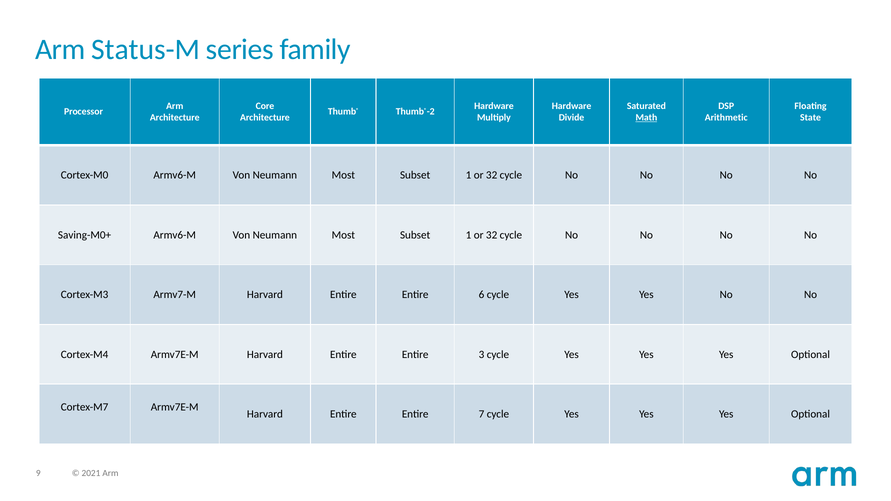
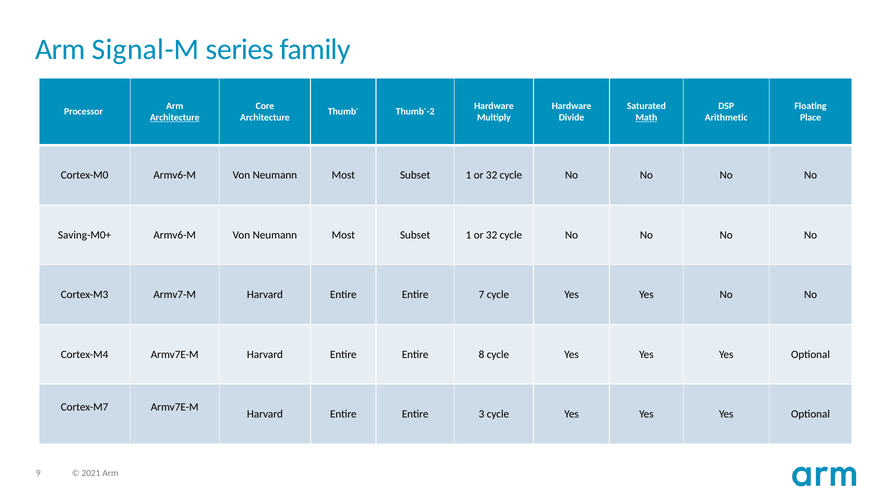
Status-M: Status-M -> Signal-M (146, 49)
Architecture underline: none -> present (175, 118)
State: State -> Place (811, 118)
6: 6 -> 7 (481, 295)
3: 3 -> 8 (481, 355)
7: 7 -> 3 (481, 414)
